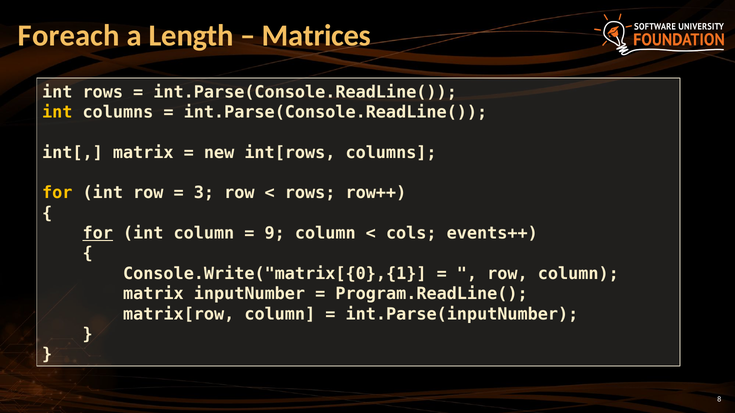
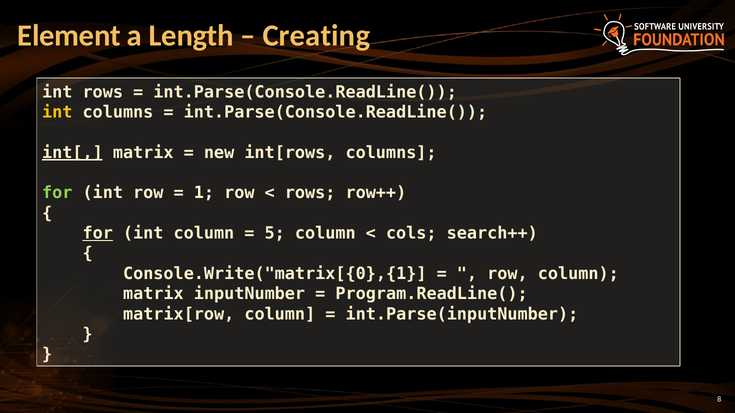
Foreach: Foreach -> Element (69, 36)
Matrices: Matrices -> Creating (316, 36)
int[ underline: none -> present (72, 153)
for colour: yellow -> light green (57, 193)
3: 3 -> 1 (204, 193)
9: 9 -> 5 (275, 234)
events++: events++ -> search++ (492, 234)
